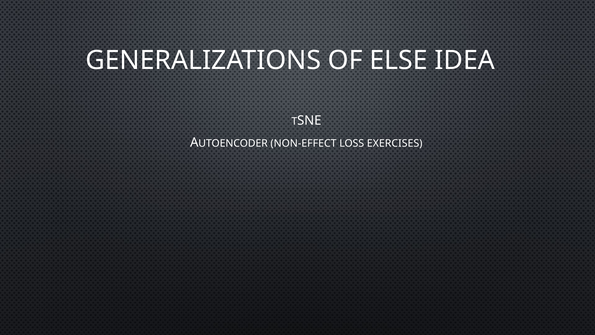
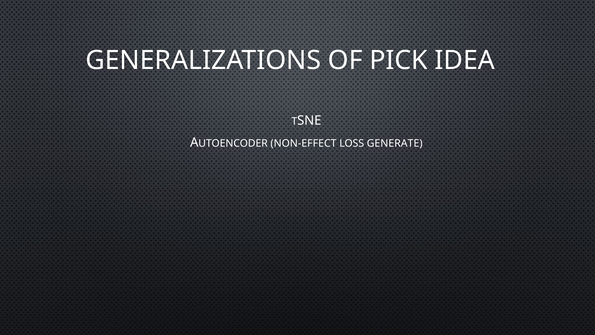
ELSE: ELSE -> PICK (399, 60)
EXERCISES: EXERCISES -> GENERATE (395, 143)
